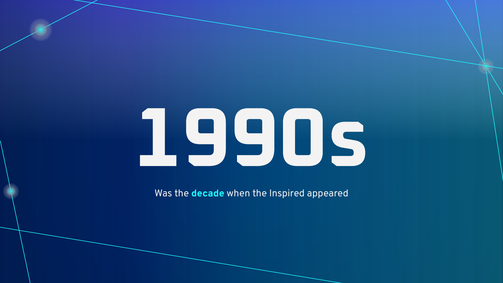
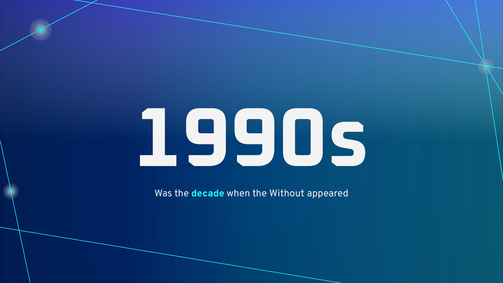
Inspired: Inspired -> Without (287, 193)
